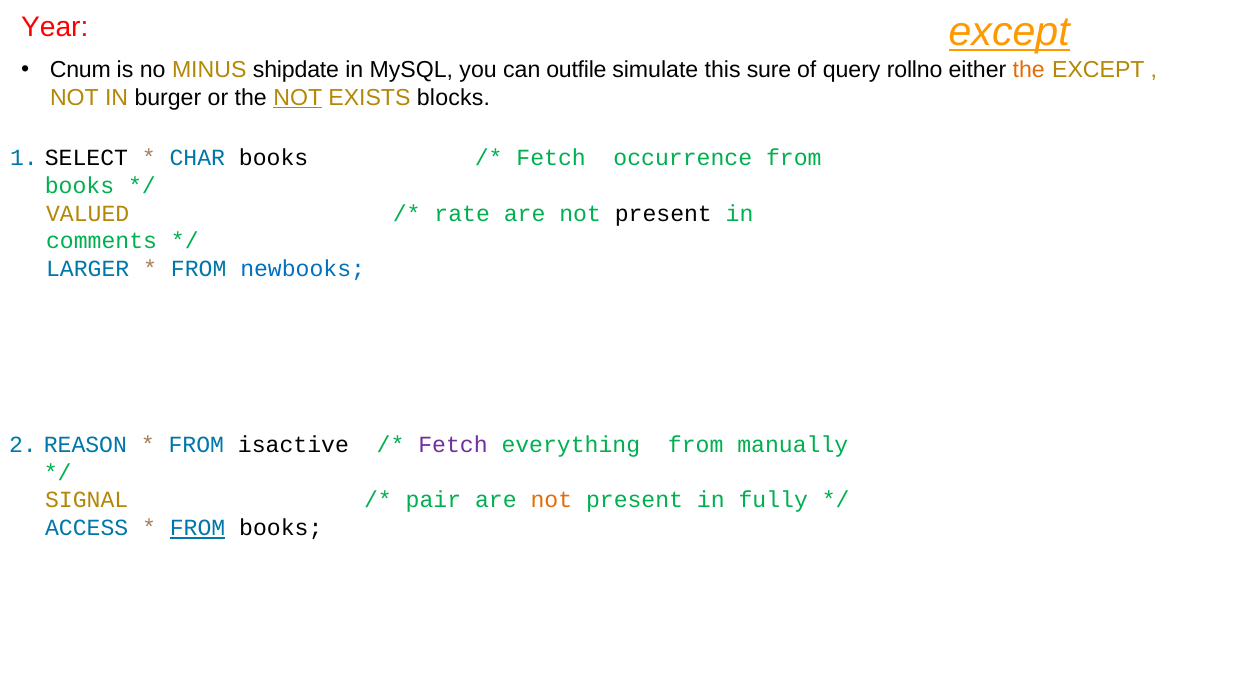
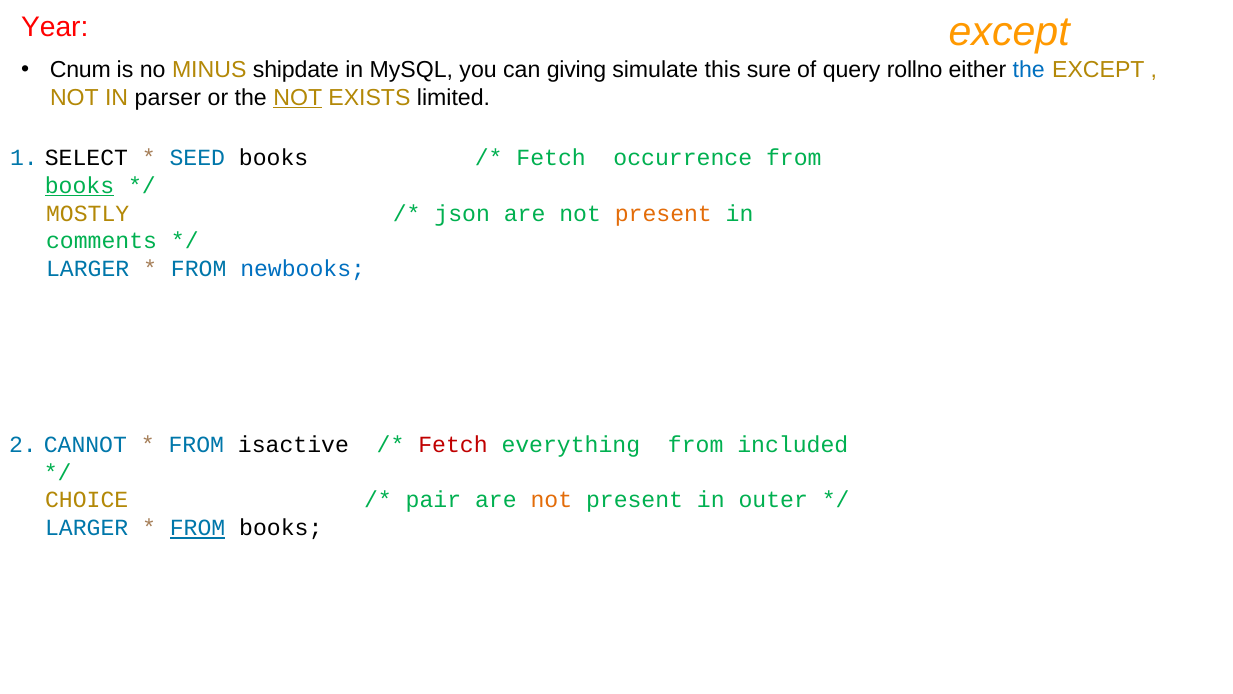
except underline: present -> none (1009, 32)
outfile: outfile -> giving (576, 70)
the colour: orange -> blue (1029, 70)
burger: burger -> parser (168, 98)
blocks: blocks -> limited (454, 98)
CHAR: CHAR -> SEED (197, 158)
books underline: none -> present (79, 186)
VALUED: VALUED -> MOSTLY (88, 213)
rate: rate -> json (462, 213)
present colour: black -> orange (663, 213)
REASON: REASON -> CANNOT (85, 445)
Fetch colour: purple -> red (453, 445)
manually: manually -> included (793, 445)
SIGNAL: SIGNAL -> CHOICE (87, 500)
fully: fully -> outer (773, 500)
ACCESS: ACCESS -> LARGER (87, 528)
